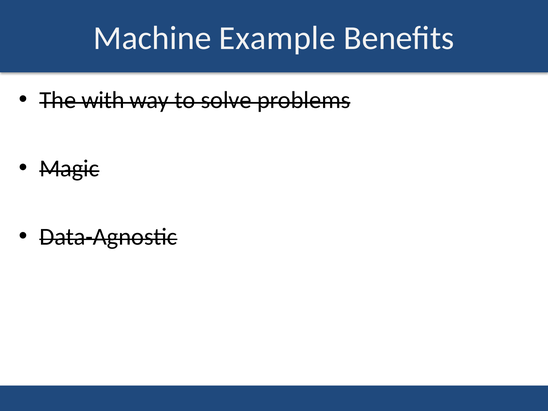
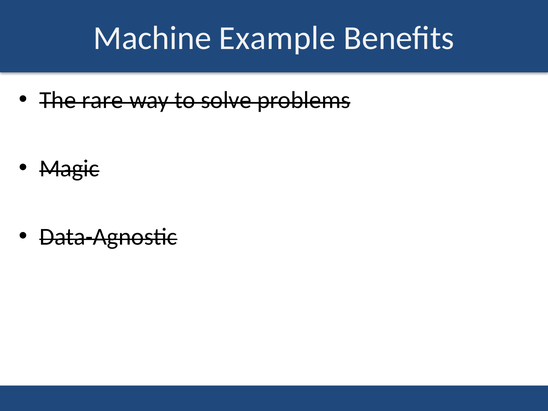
with: with -> rare (103, 100)
